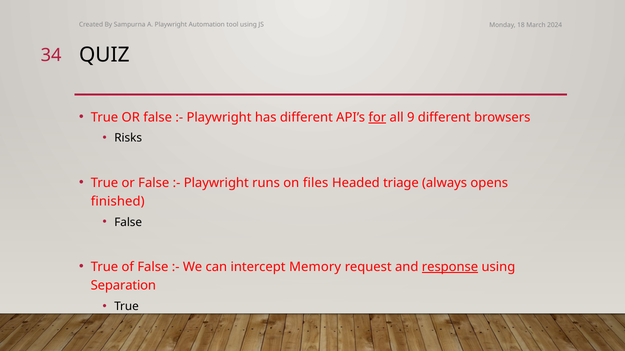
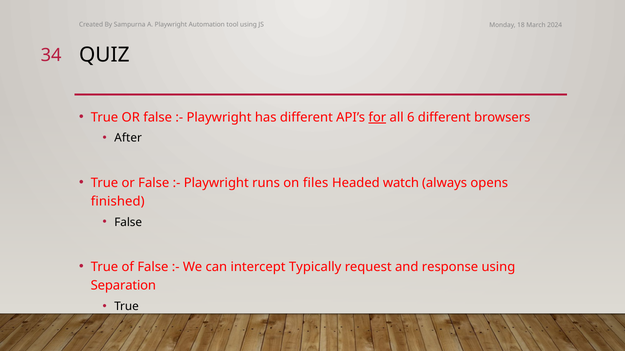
9: 9 -> 6 (411, 118)
Risks: Risks -> After (128, 138)
triage: triage -> watch (401, 183)
Memory: Memory -> Typically (315, 267)
response underline: present -> none (450, 267)
